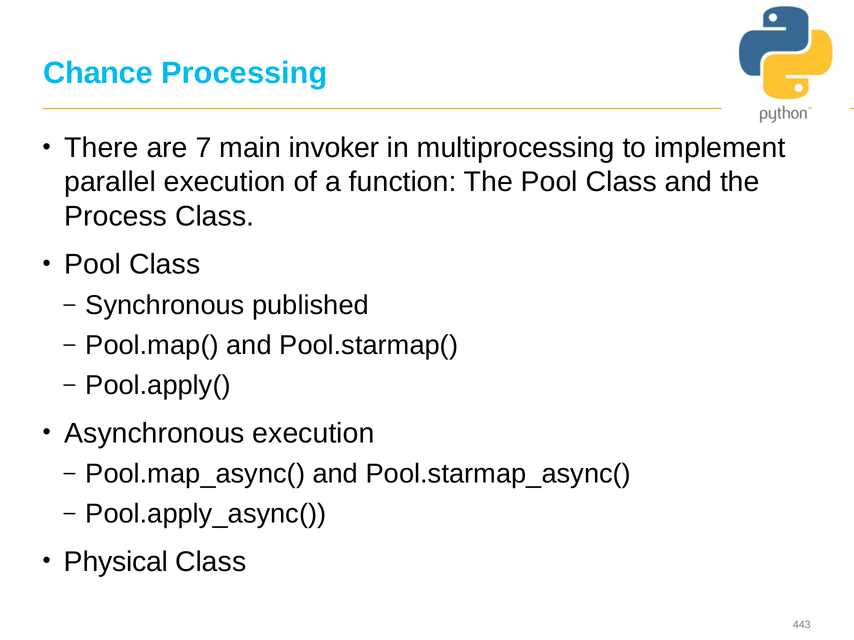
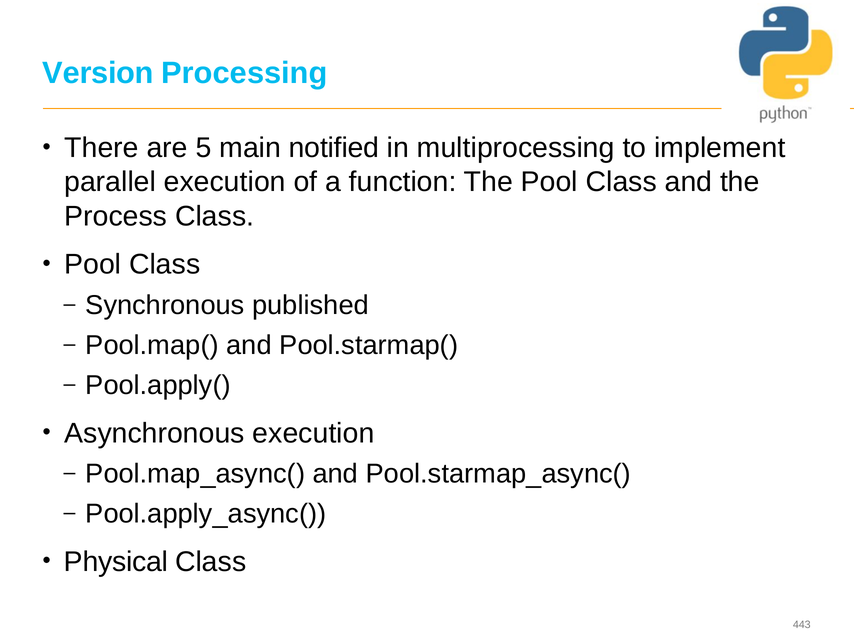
Chance: Chance -> Version (98, 73)
7: 7 -> 5 (203, 148)
invoker: invoker -> notified (334, 148)
